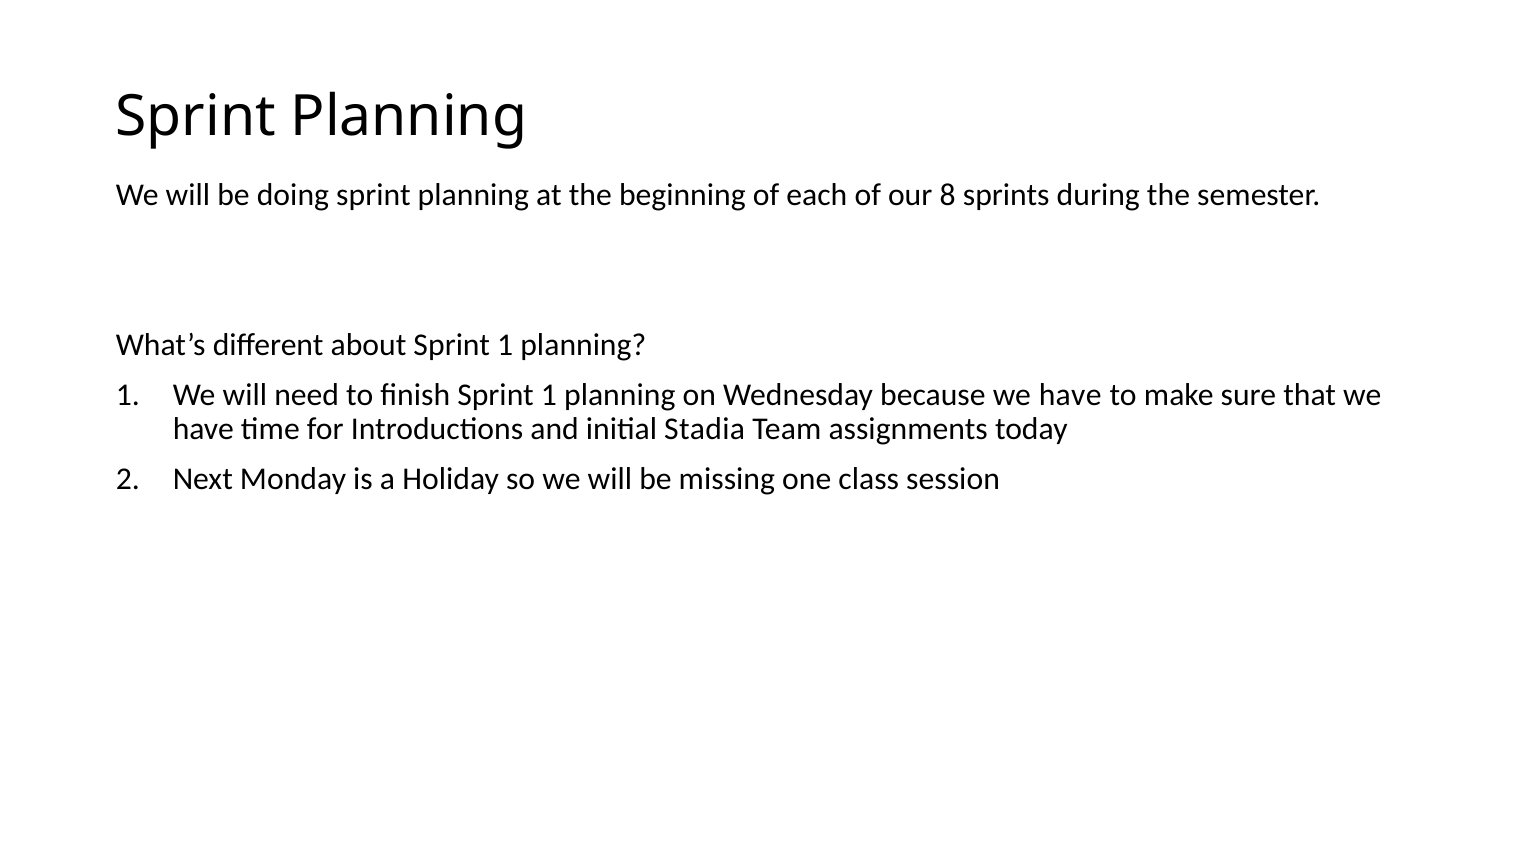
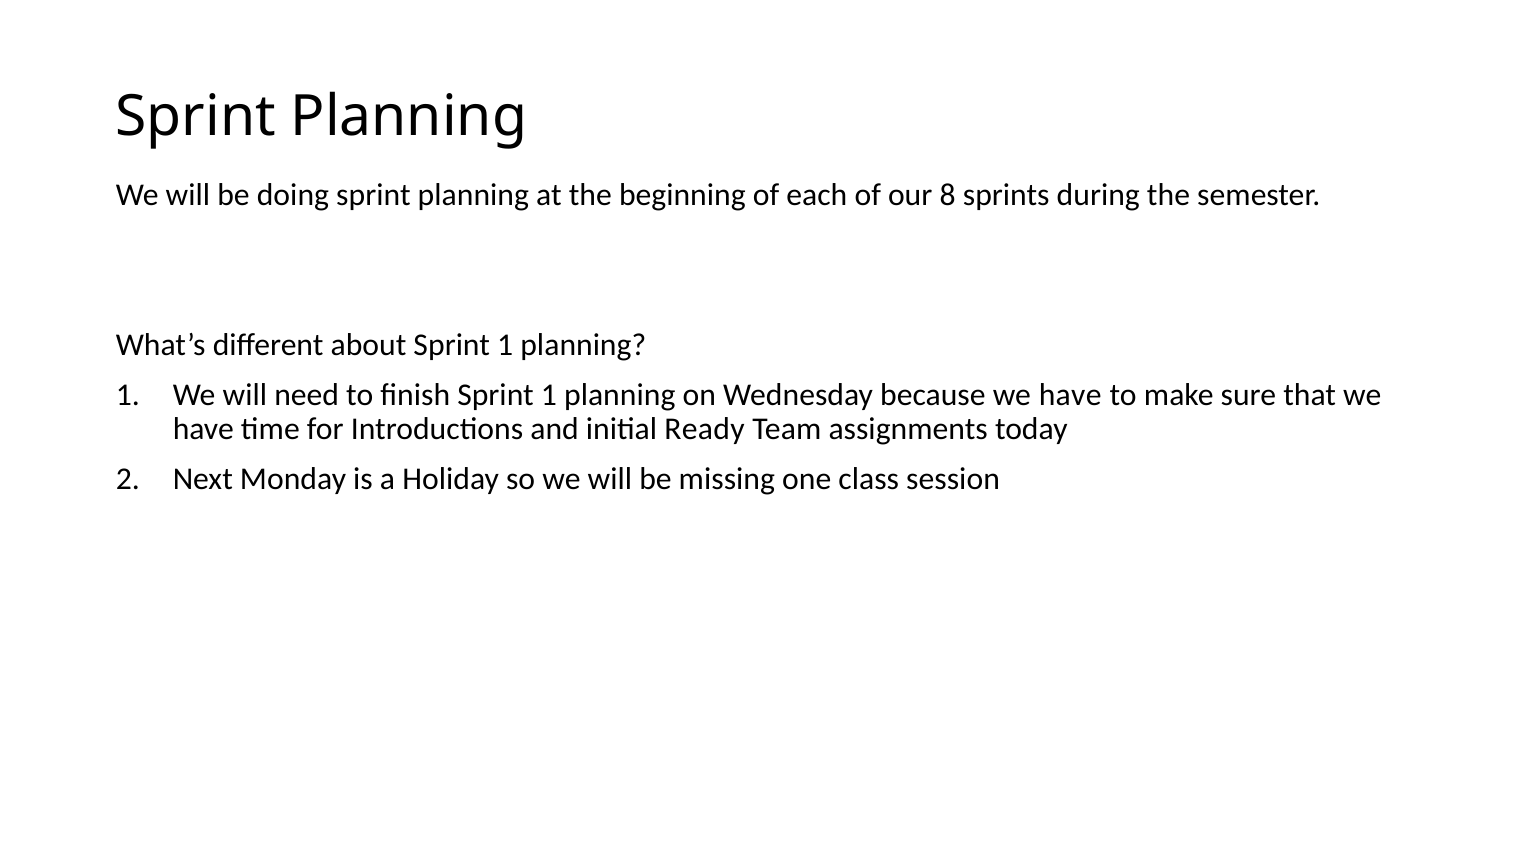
Stadia: Stadia -> Ready (705, 429)
